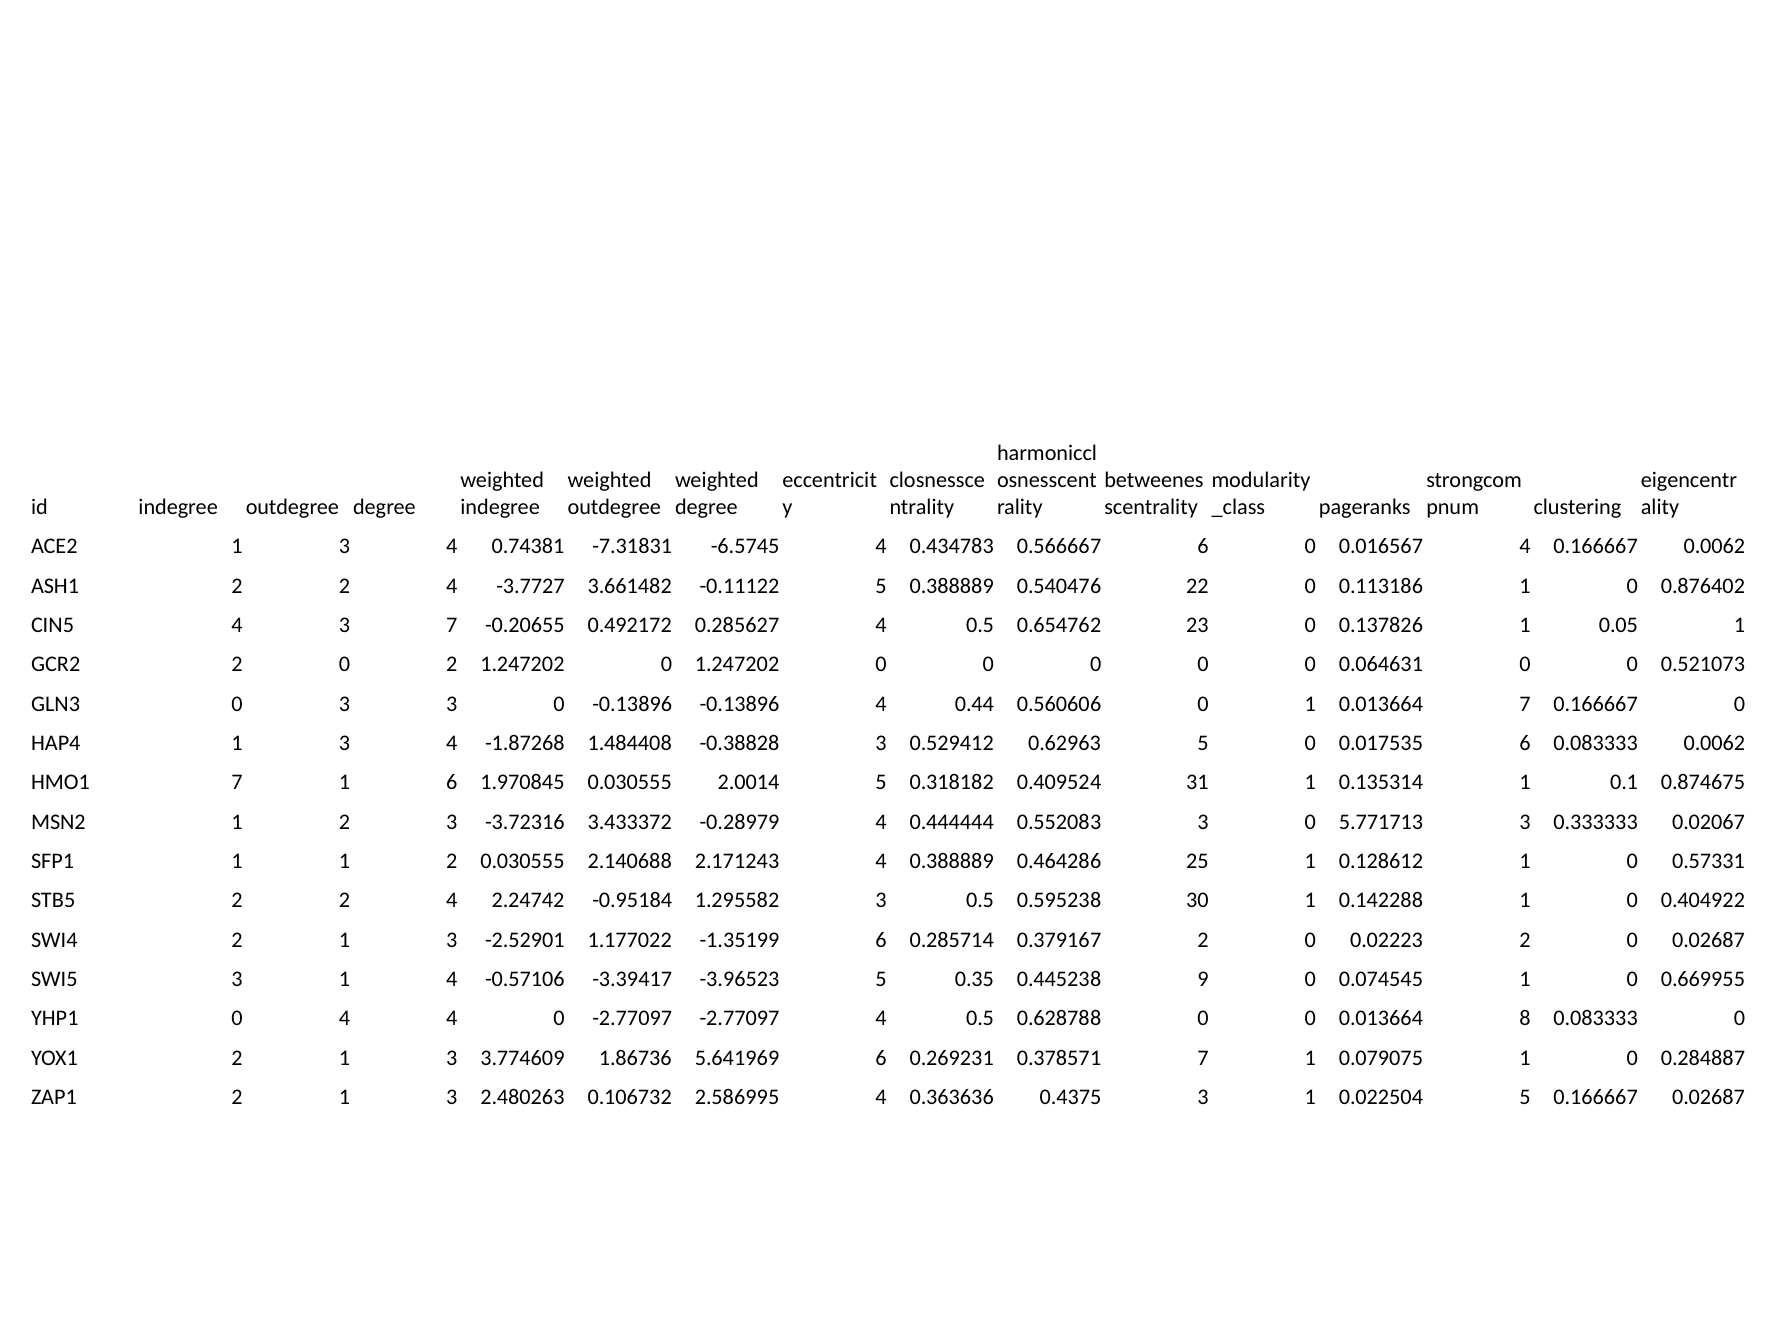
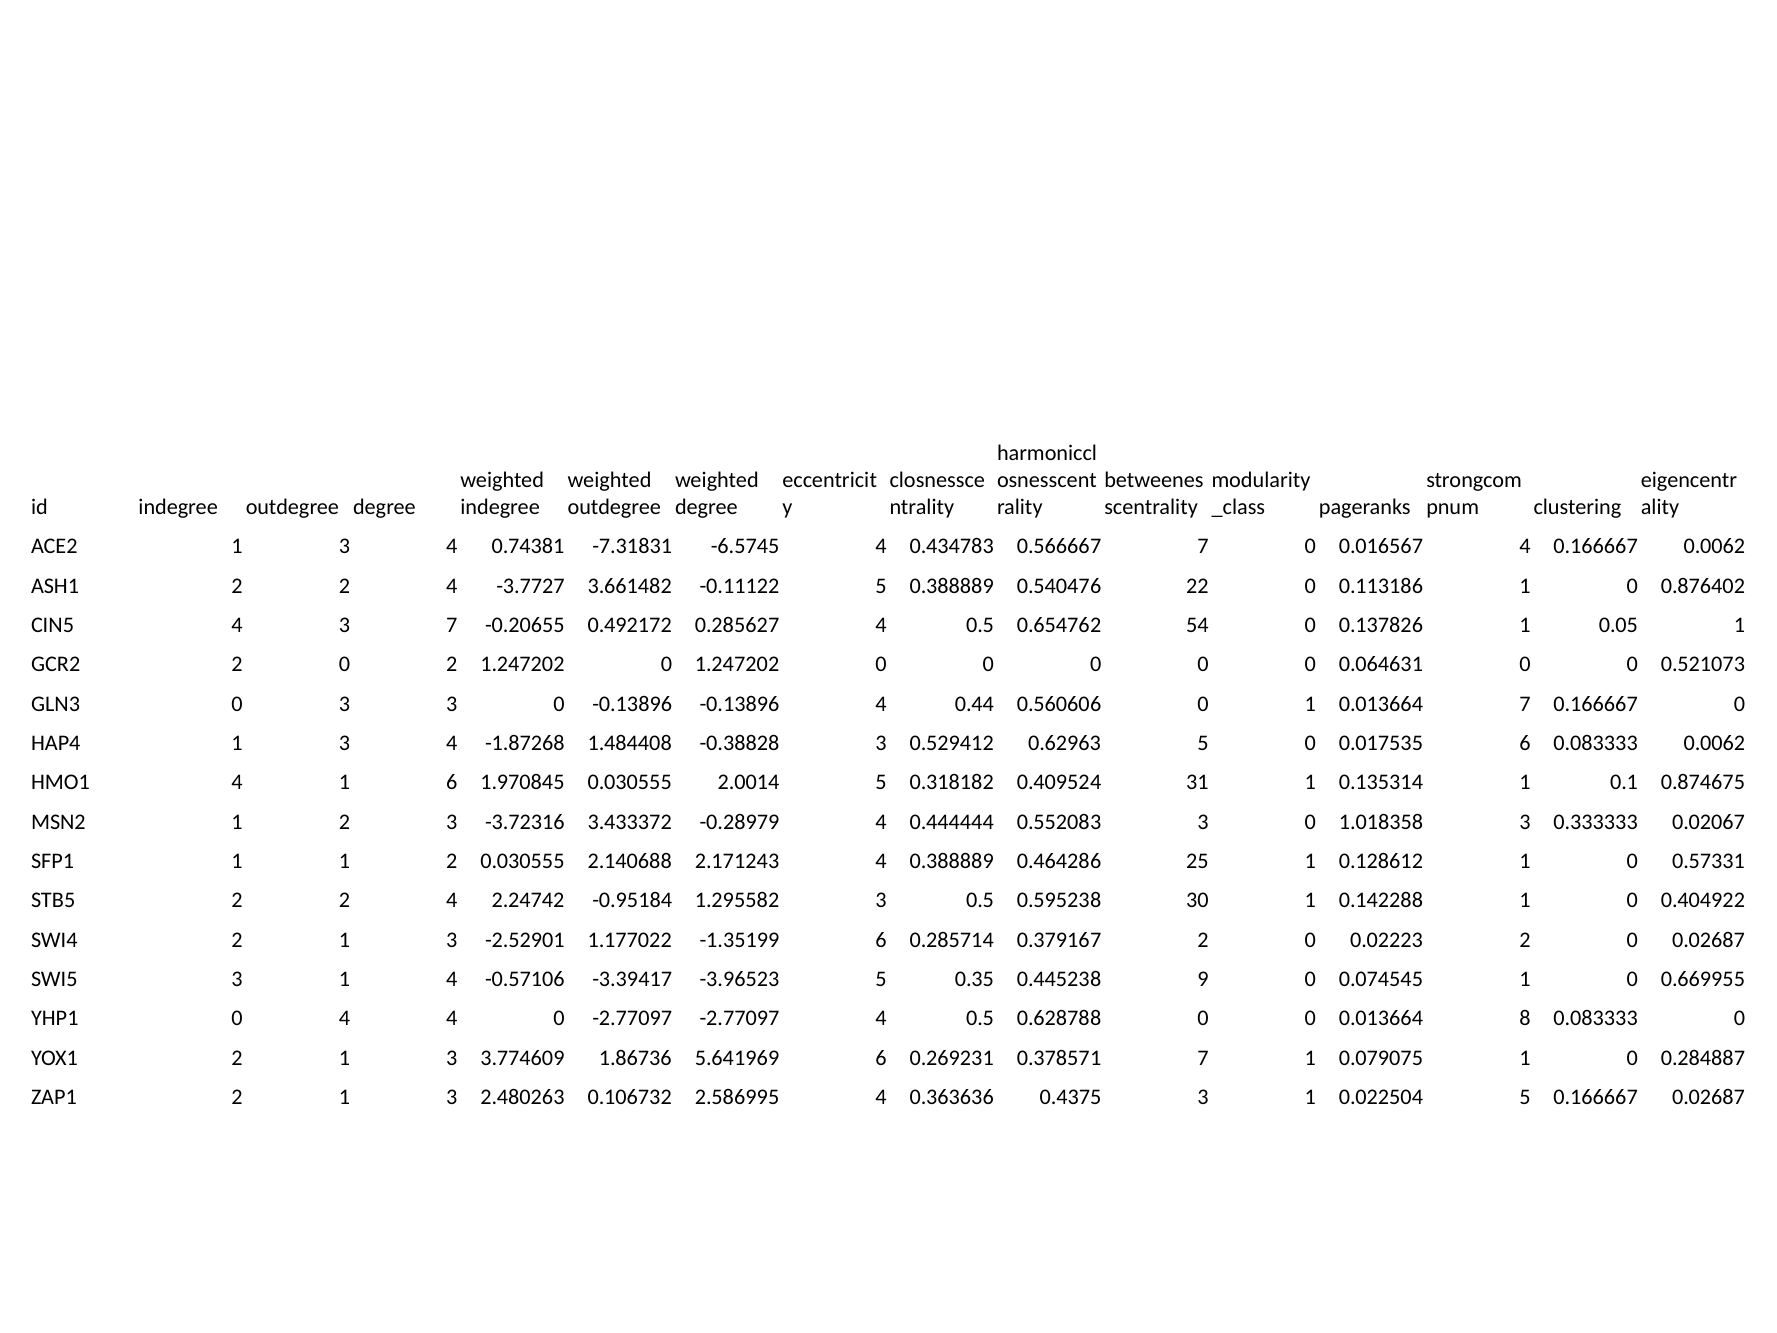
0.566667 6: 6 -> 7 (1203, 546)
23: 23 -> 54 (1197, 625)
HMO1 7: 7 -> 4 (237, 782)
5.771713: 5.771713 -> 1.018358 (1381, 822)
